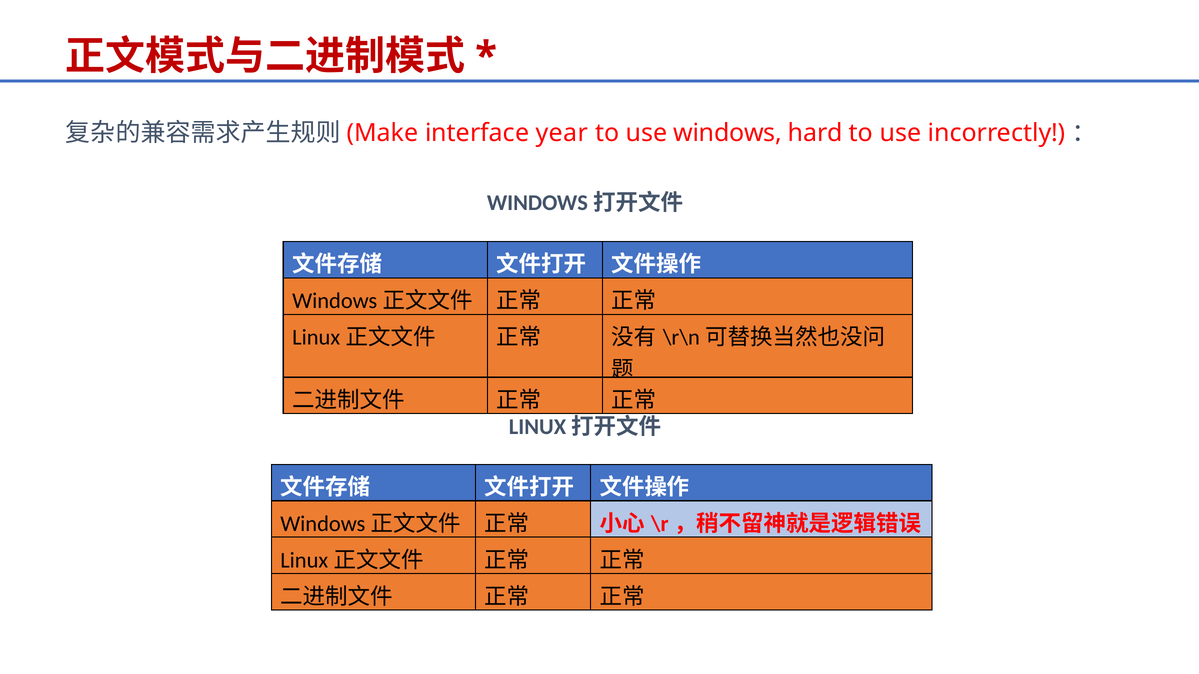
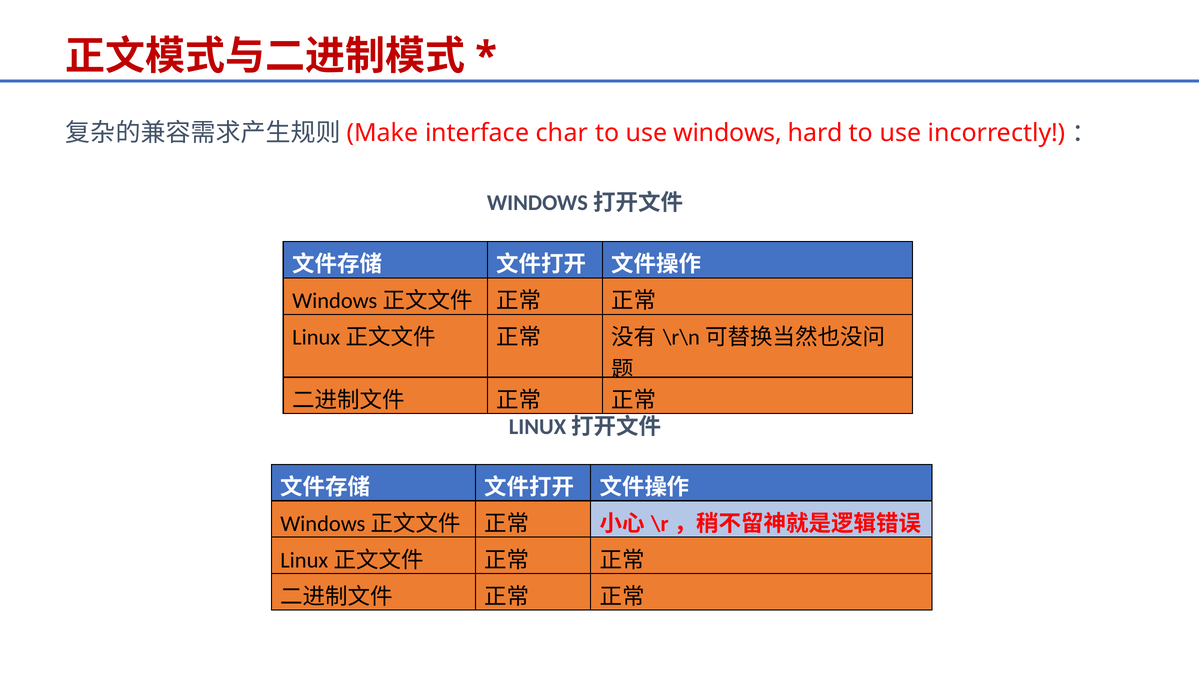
year: year -> char (562, 133)
